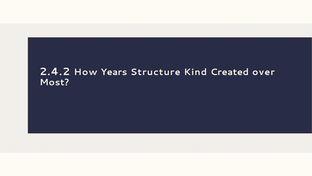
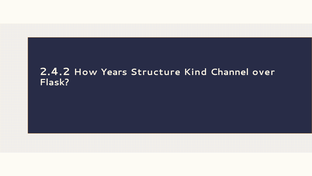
Created: Created -> Channel (230, 72)
Most: Most -> Flask (54, 82)
